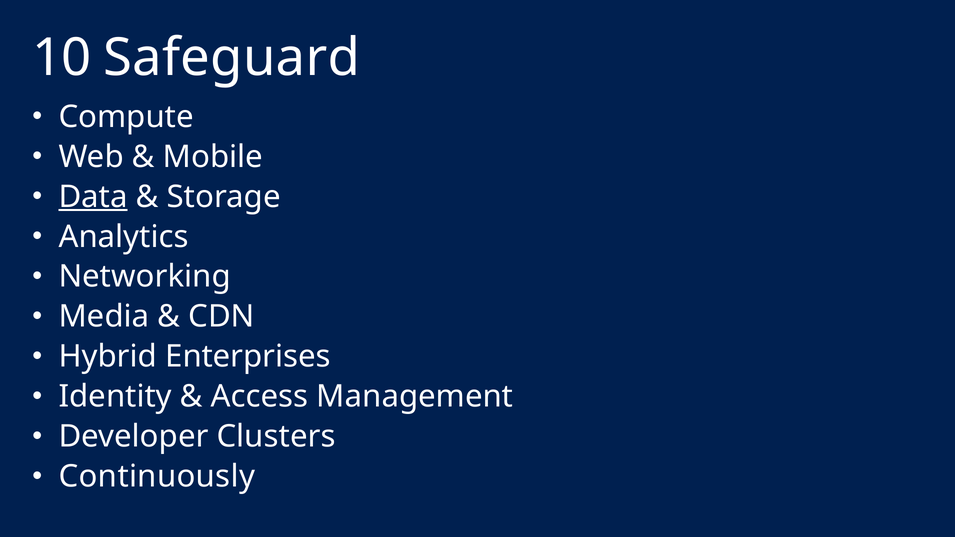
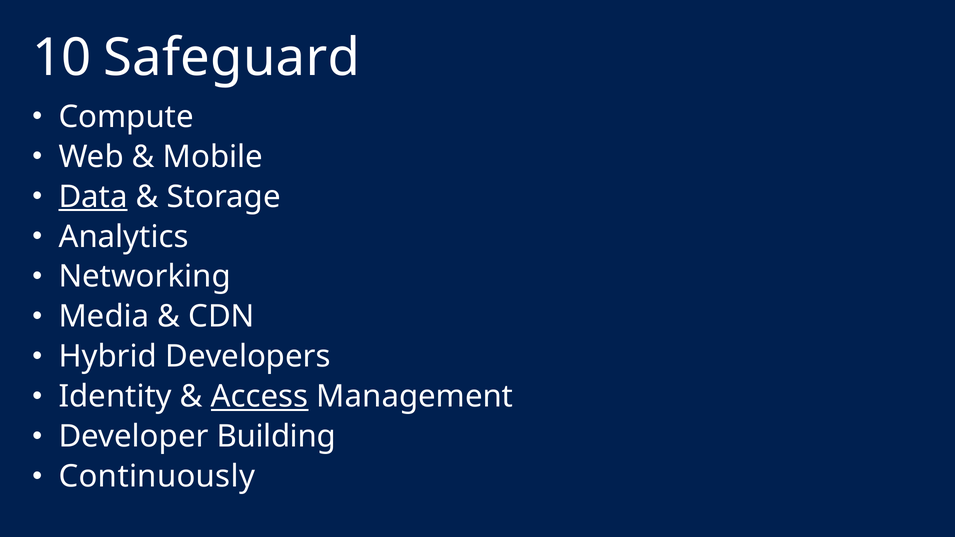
Enterprises: Enterprises -> Developers (248, 357)
Access underline: none -> present (260, 397)
Clusters: Clusters -> Building (276, 437)
